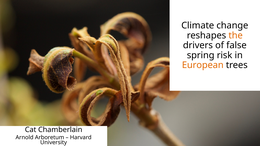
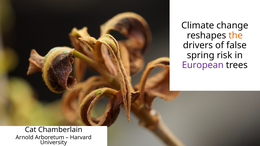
European colour: orange -> purple (203, 65)
